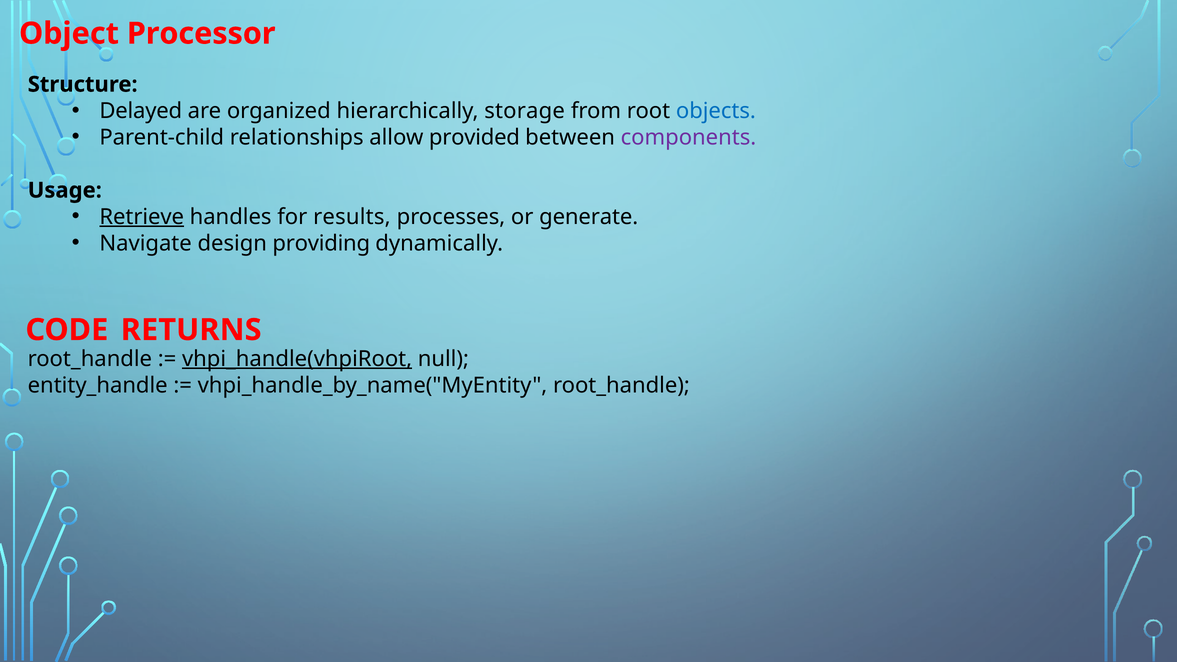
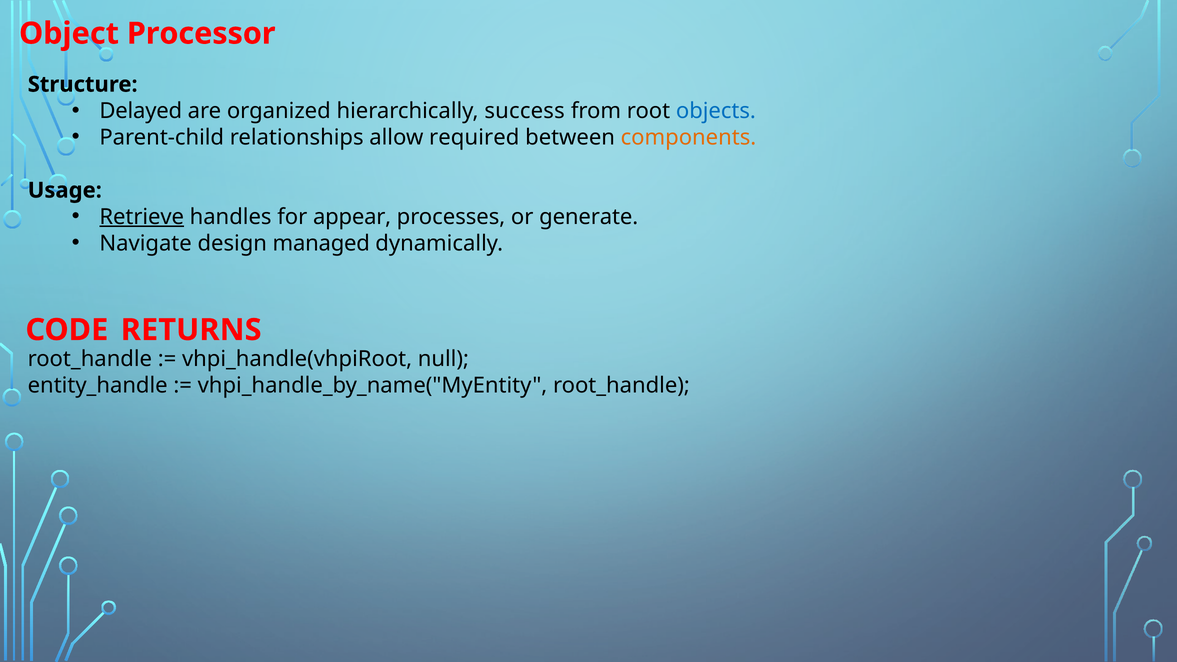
storage: storage -> success (525, 111)
provided: provided -> required (474, 137)
components colour: purple -> orange (688, 137)
results: results -> appear (352, 217)
providing: providing -> managed (321, 243)
vhpi_handle(vhpiRoot underline: present -> none (297, 359)
